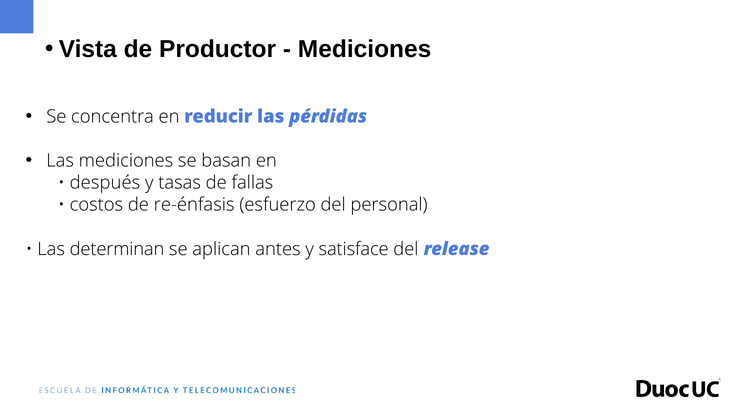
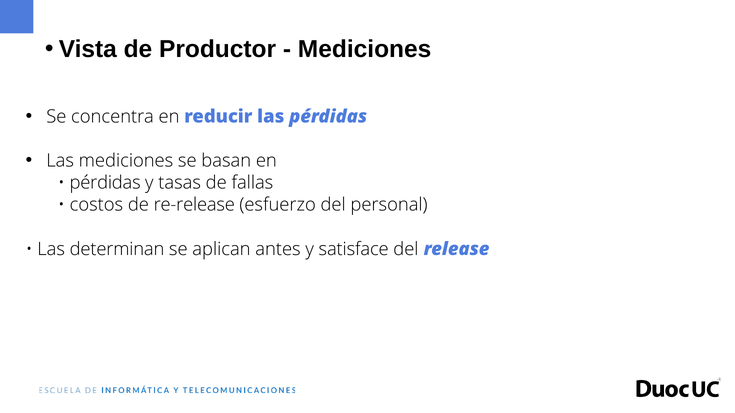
después: después -> pérdidas (105, 183)
re-énfasis: re-énfasis -> re-release (194, 205)
